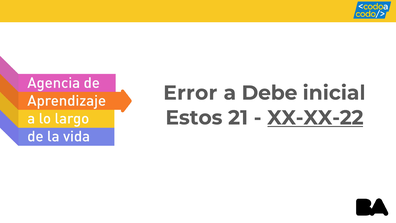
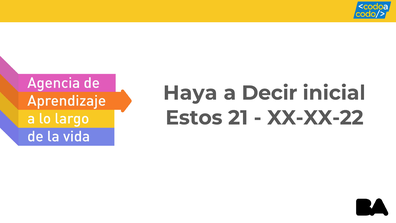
Error: Error -> Haya (190, 93)
Debe: Debe -> Decir (269, 93)
XX-XX-22 underline: present -> none (315, 118)
